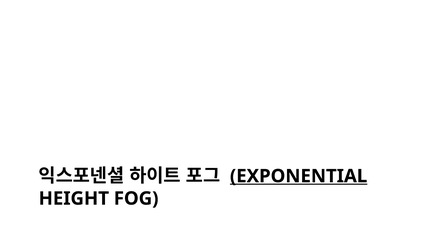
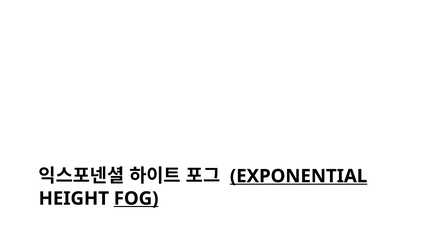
FOG underline: none -> present (136, 198)
